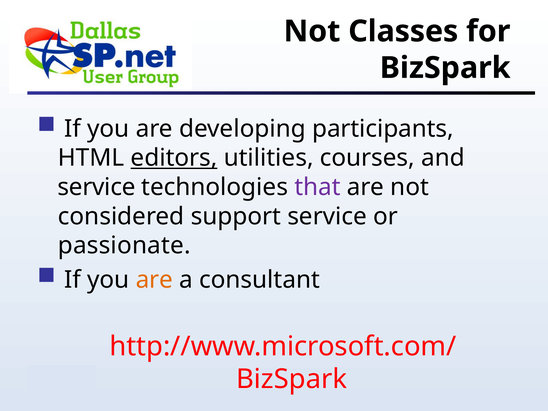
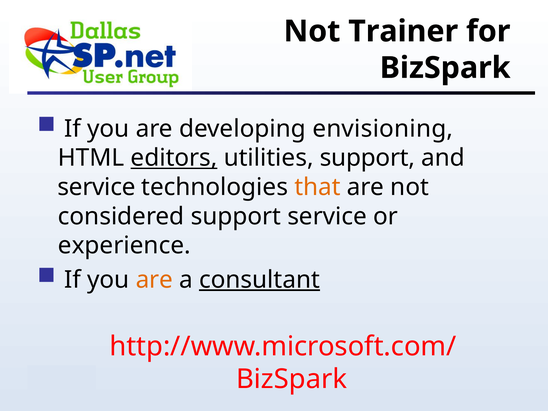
Classes: Classes -> Trainer (403, 31)
participants: participants -> envisioning (383, 129)
utilities courses: courses -> support (367, 158)
that colour: purple -> orange (317, 187)
passionate: passionate -> experience (124, 246)
consultant underline: none -> present (259, 280)
